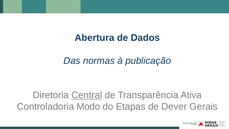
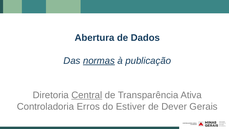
normas underline: none -> present (99, 61)
Modo: Modo -> Erros (88, 106)
Etapas: Etapas -> Estiver (131, 106)
